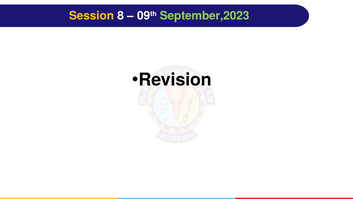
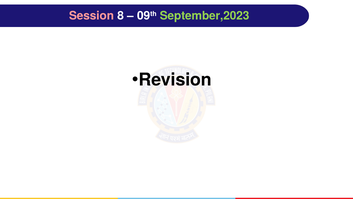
Session colour: yellow -> pink (92, 16)
